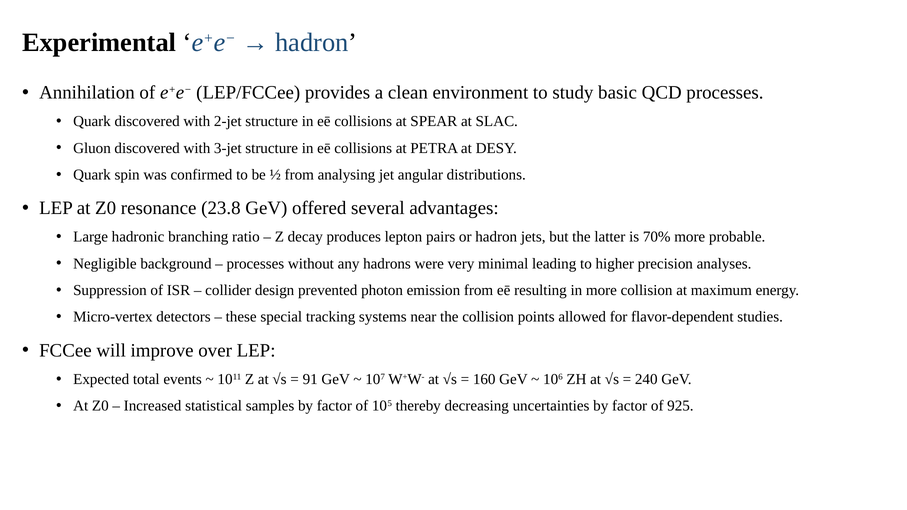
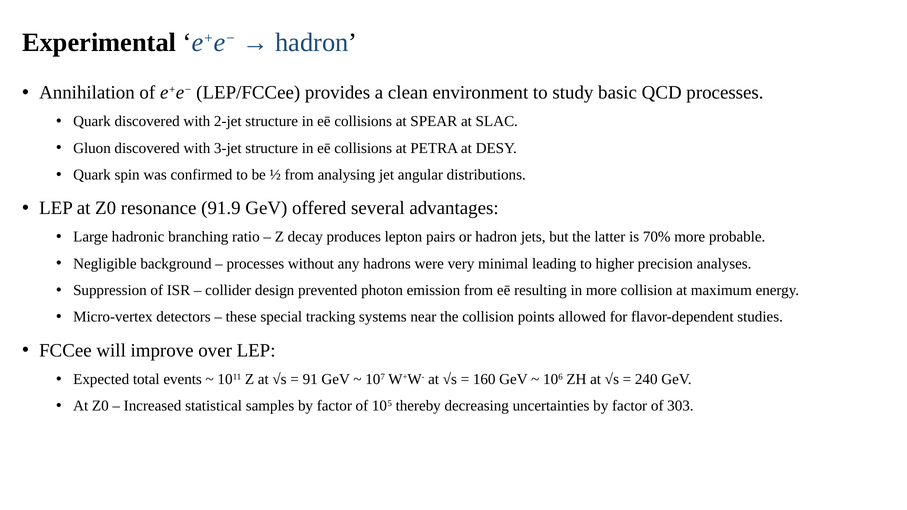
23.8: 23.8 -> 91.9 (221, 208)
925: 925 -> 303 (680, 406)
